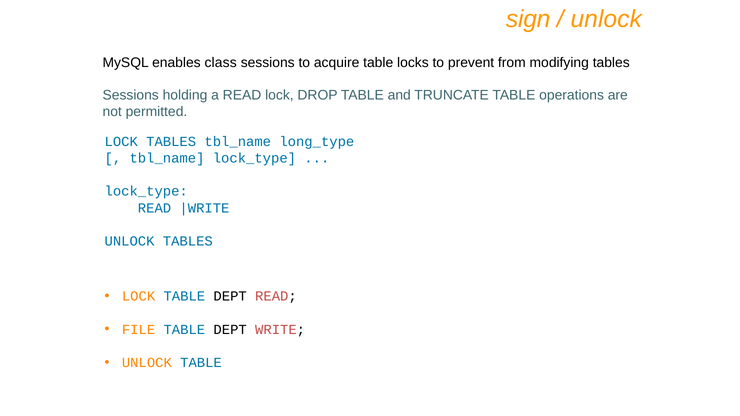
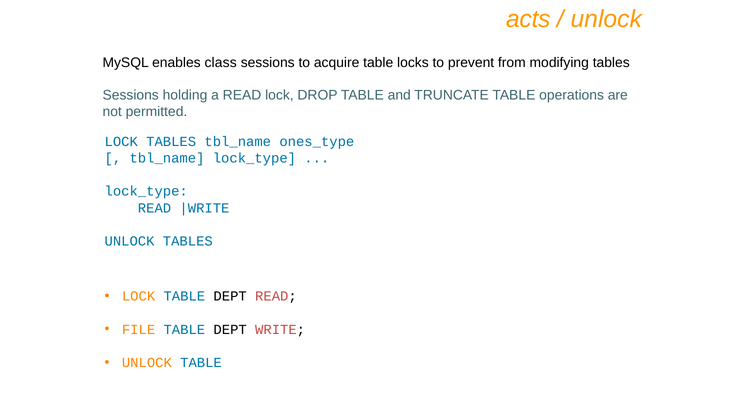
sign: sign -> acts (528, 19)
long_type: long_type -> ones_type (317, 142)
